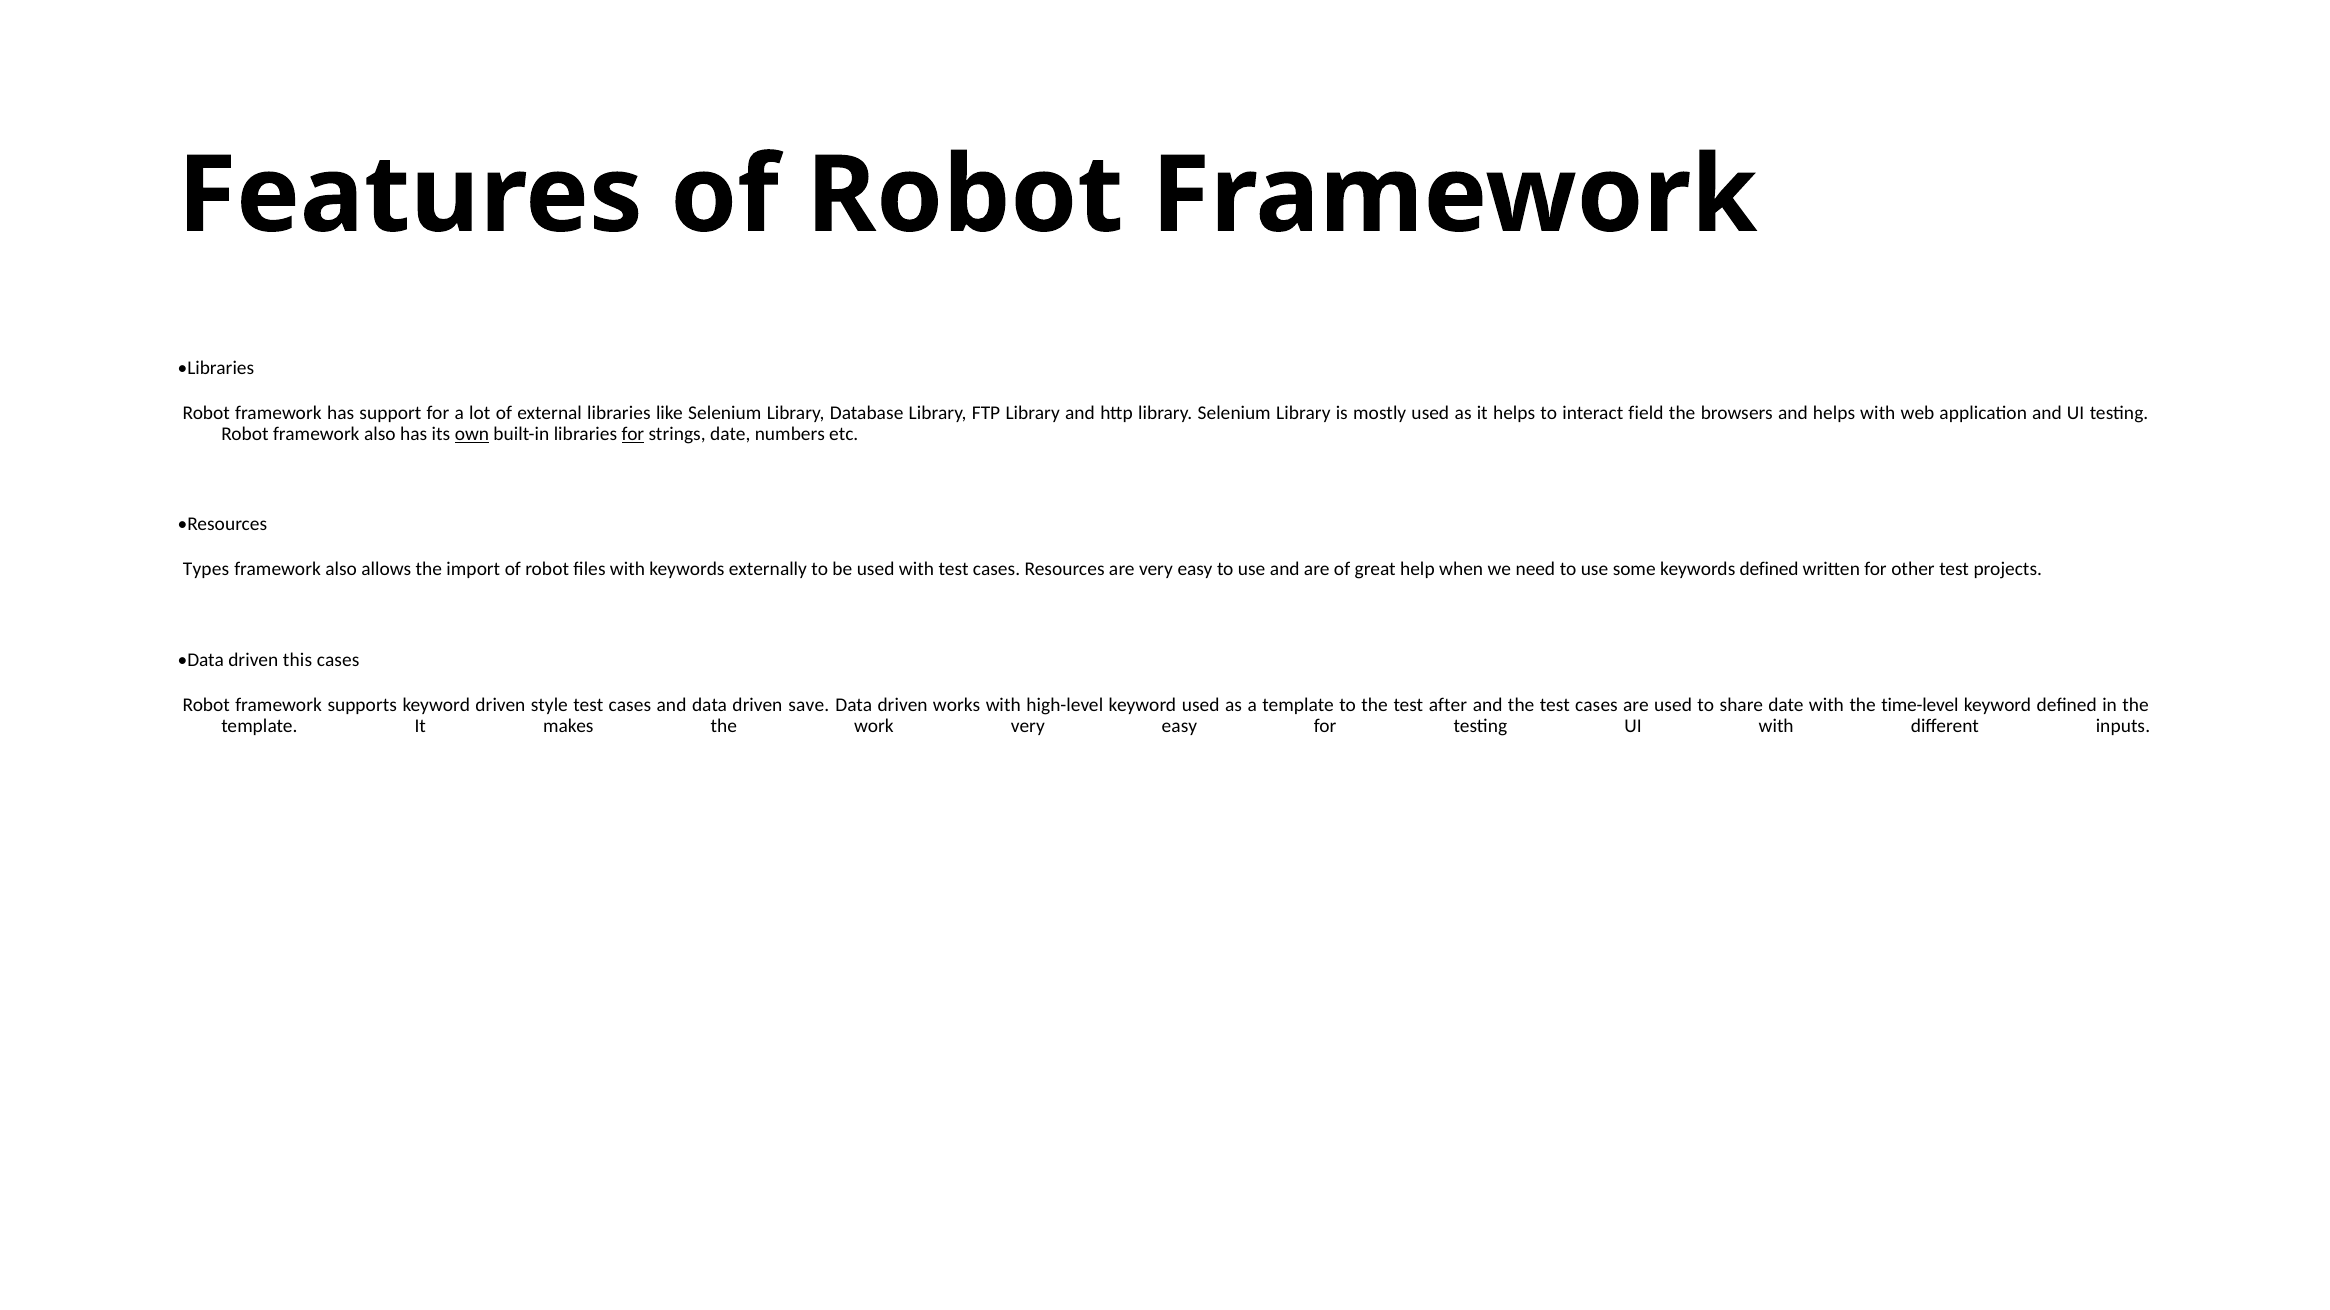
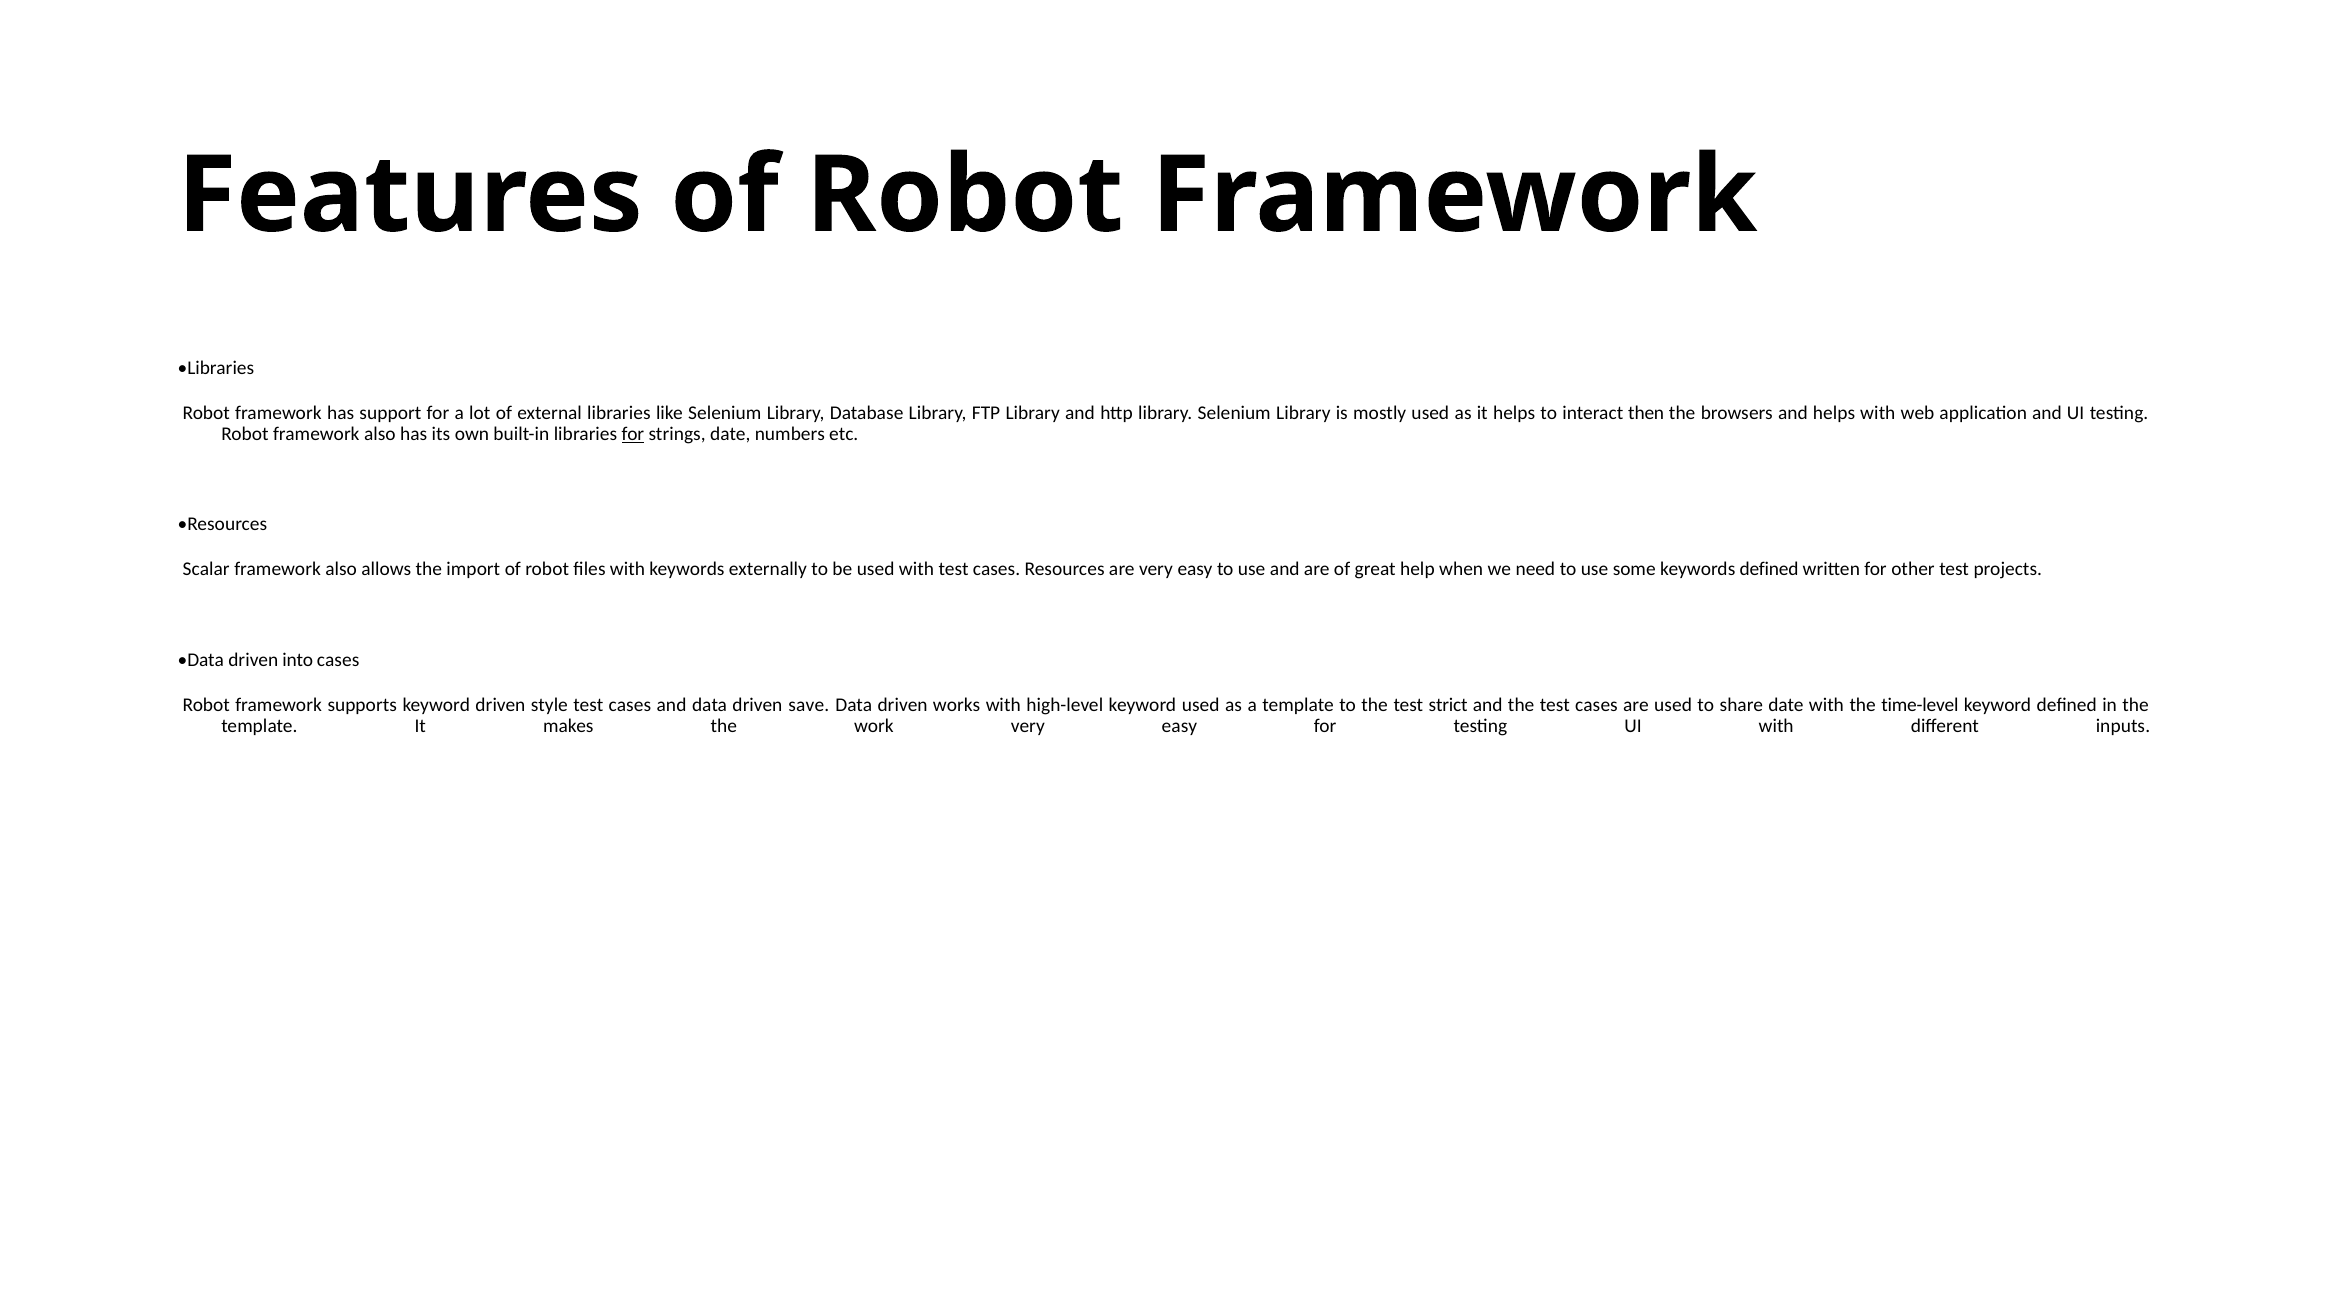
field: field -> then (1646, 413)
own underline: present -> none (472, 434)
Types: Types -> Scalar (206, 570)
this: this -> into (298, 660)
after: after -> strict (1448, 705)
